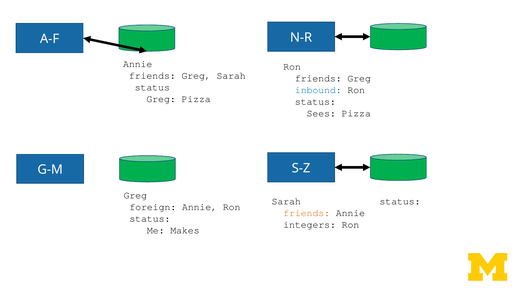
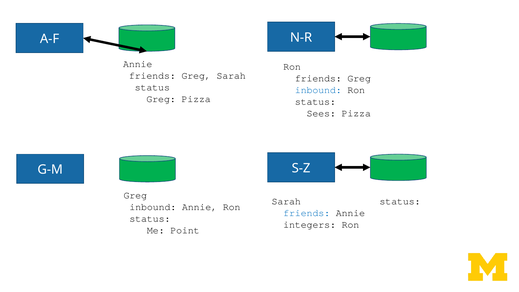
foreign: foreign -> inbound (153, 207)
friends colour: orange -> blue (307, 213)
Makes: Makes -> Point (185, 230)
